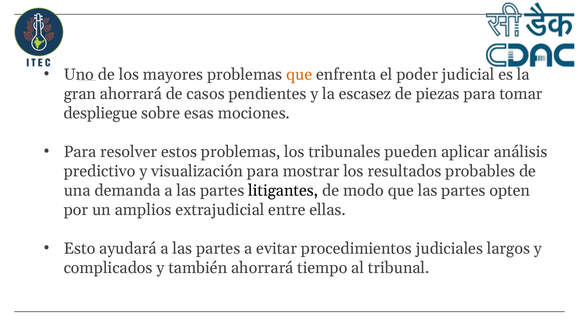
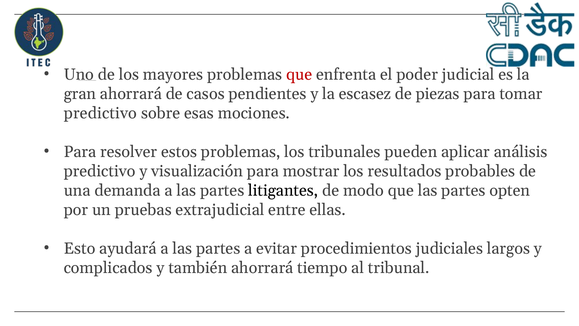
que colour: orange -> red (299, 75)
despliegue: despliegue -> predictivo (100, 113)
amplios: amplios -> pruebas (143, 210)
